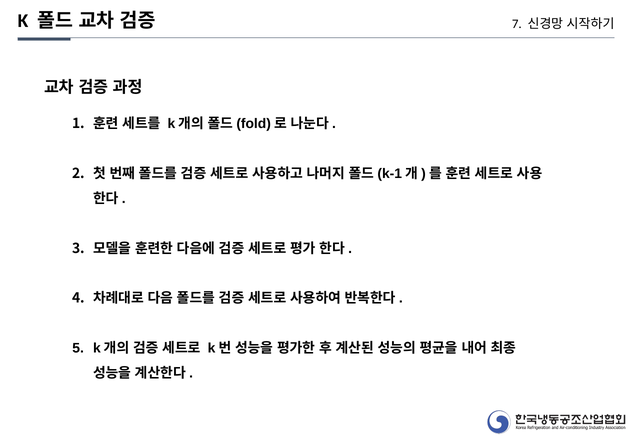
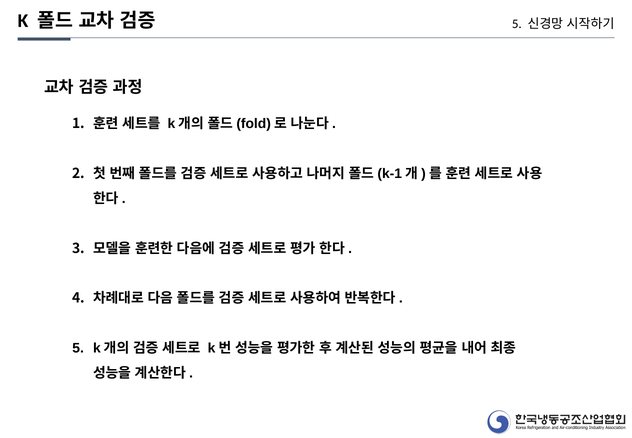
7: 7 -> 5 (517, 24)
